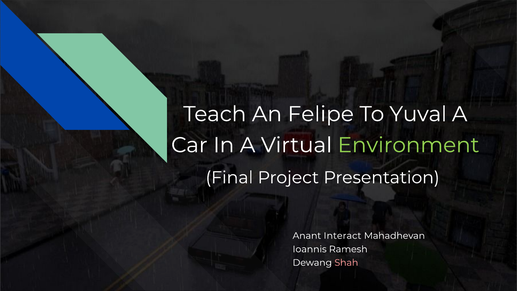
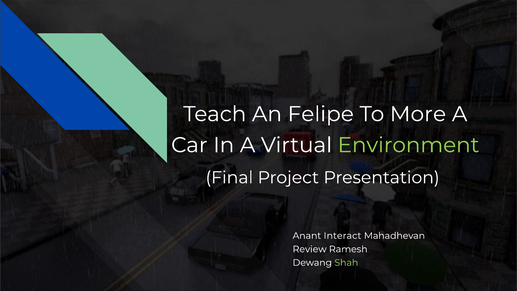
Yuval: Yuval -> More (418, 114)
Ioannis: Ioannis -> Review (310, 249)
Shah colour: pink -> light green (346, 263)
